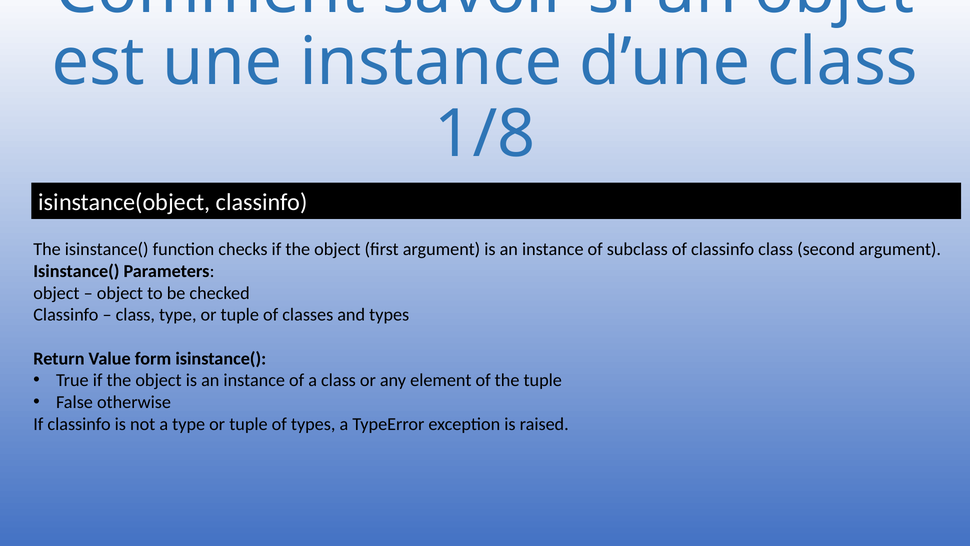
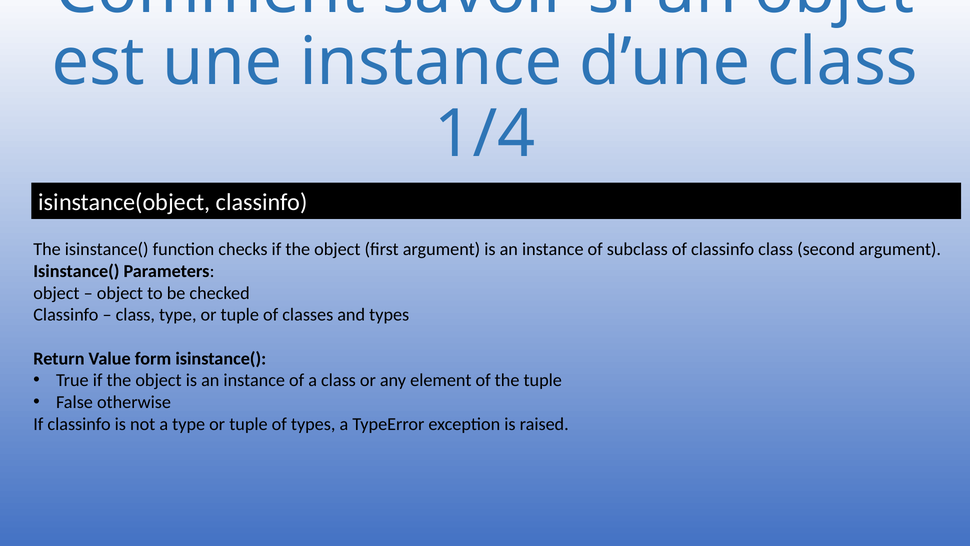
1/8: 1/8 -> 1/4 (485, 134)
